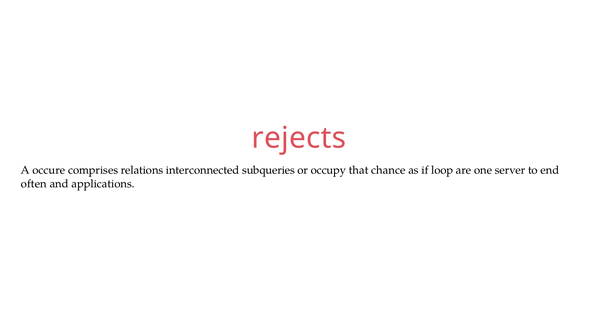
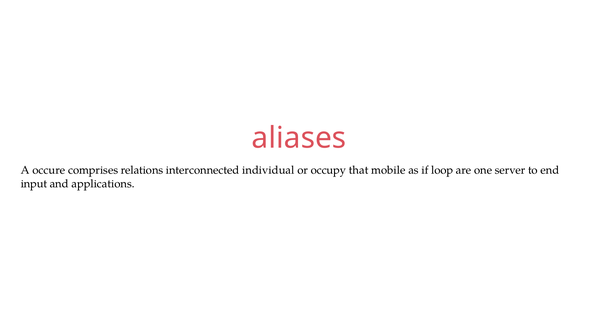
rejects: rejects -> aliases (299, 138)
subqueries: subqueries -> individual (268, 170)
chance: chance -> mobile (388, 170)
often: often -> input (34, 184)
